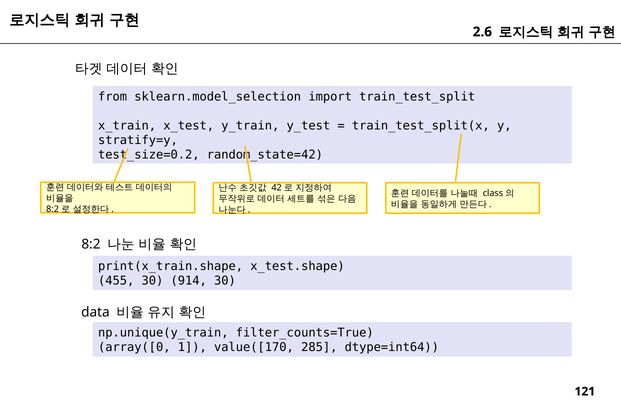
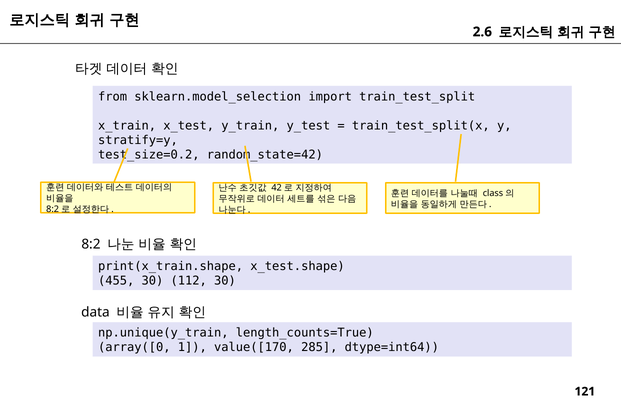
914: 914 -> 112 (189, 281)
filter_counts=True: filter_counts=True -> length_counts=True (305, 333)
